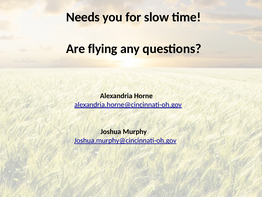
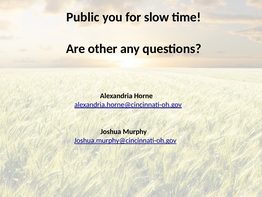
Needs: Needs -> Public (83, 17)
flying: flying -> other (103, 49)
